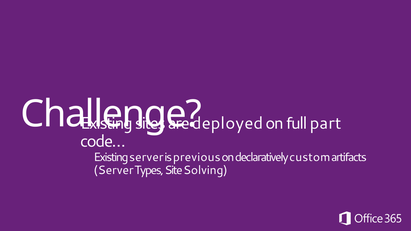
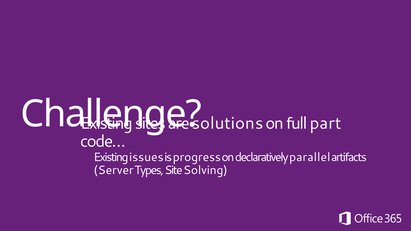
deployed: deployed -> solutions (228, 123)
Existing server: server -> issues (146, 157)
previous: previous -> progress (197, 157)
custom: custom -> parallel (310, 157)
